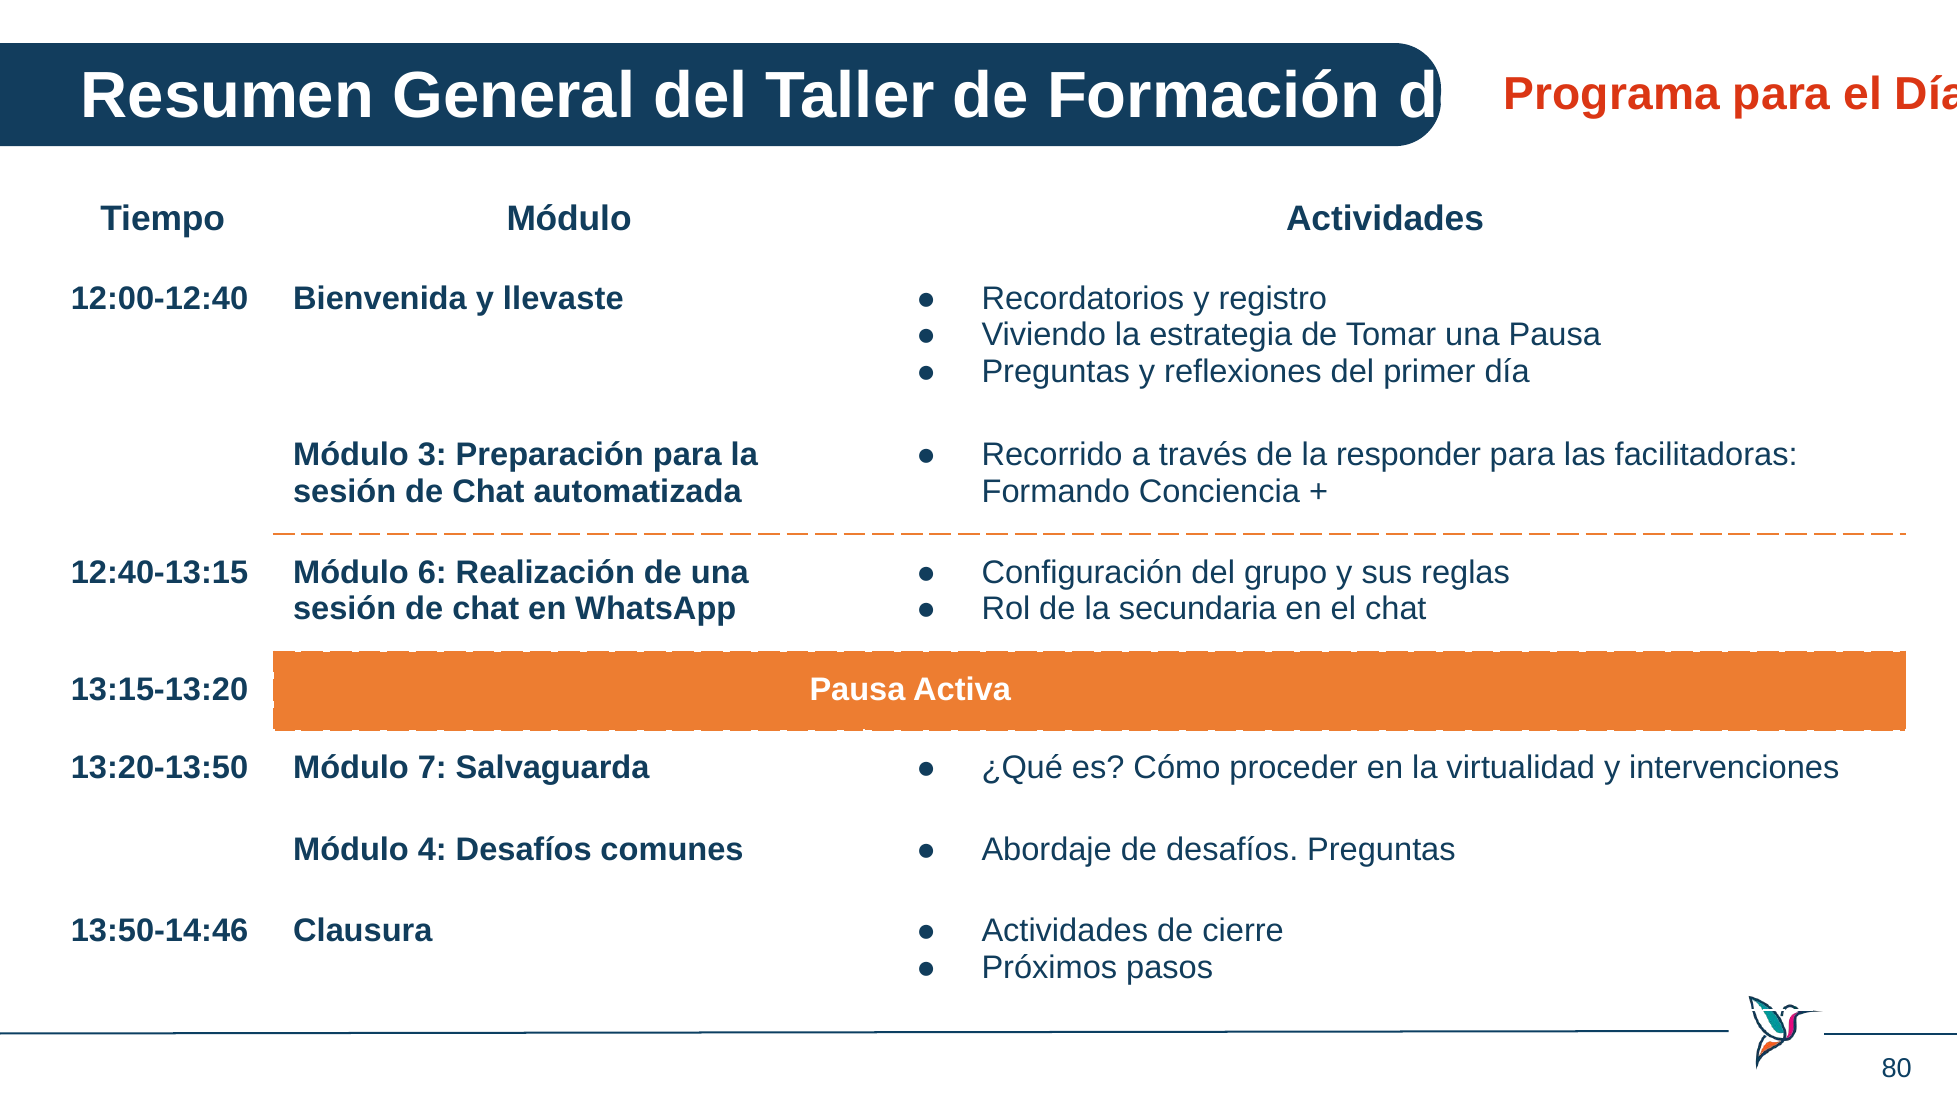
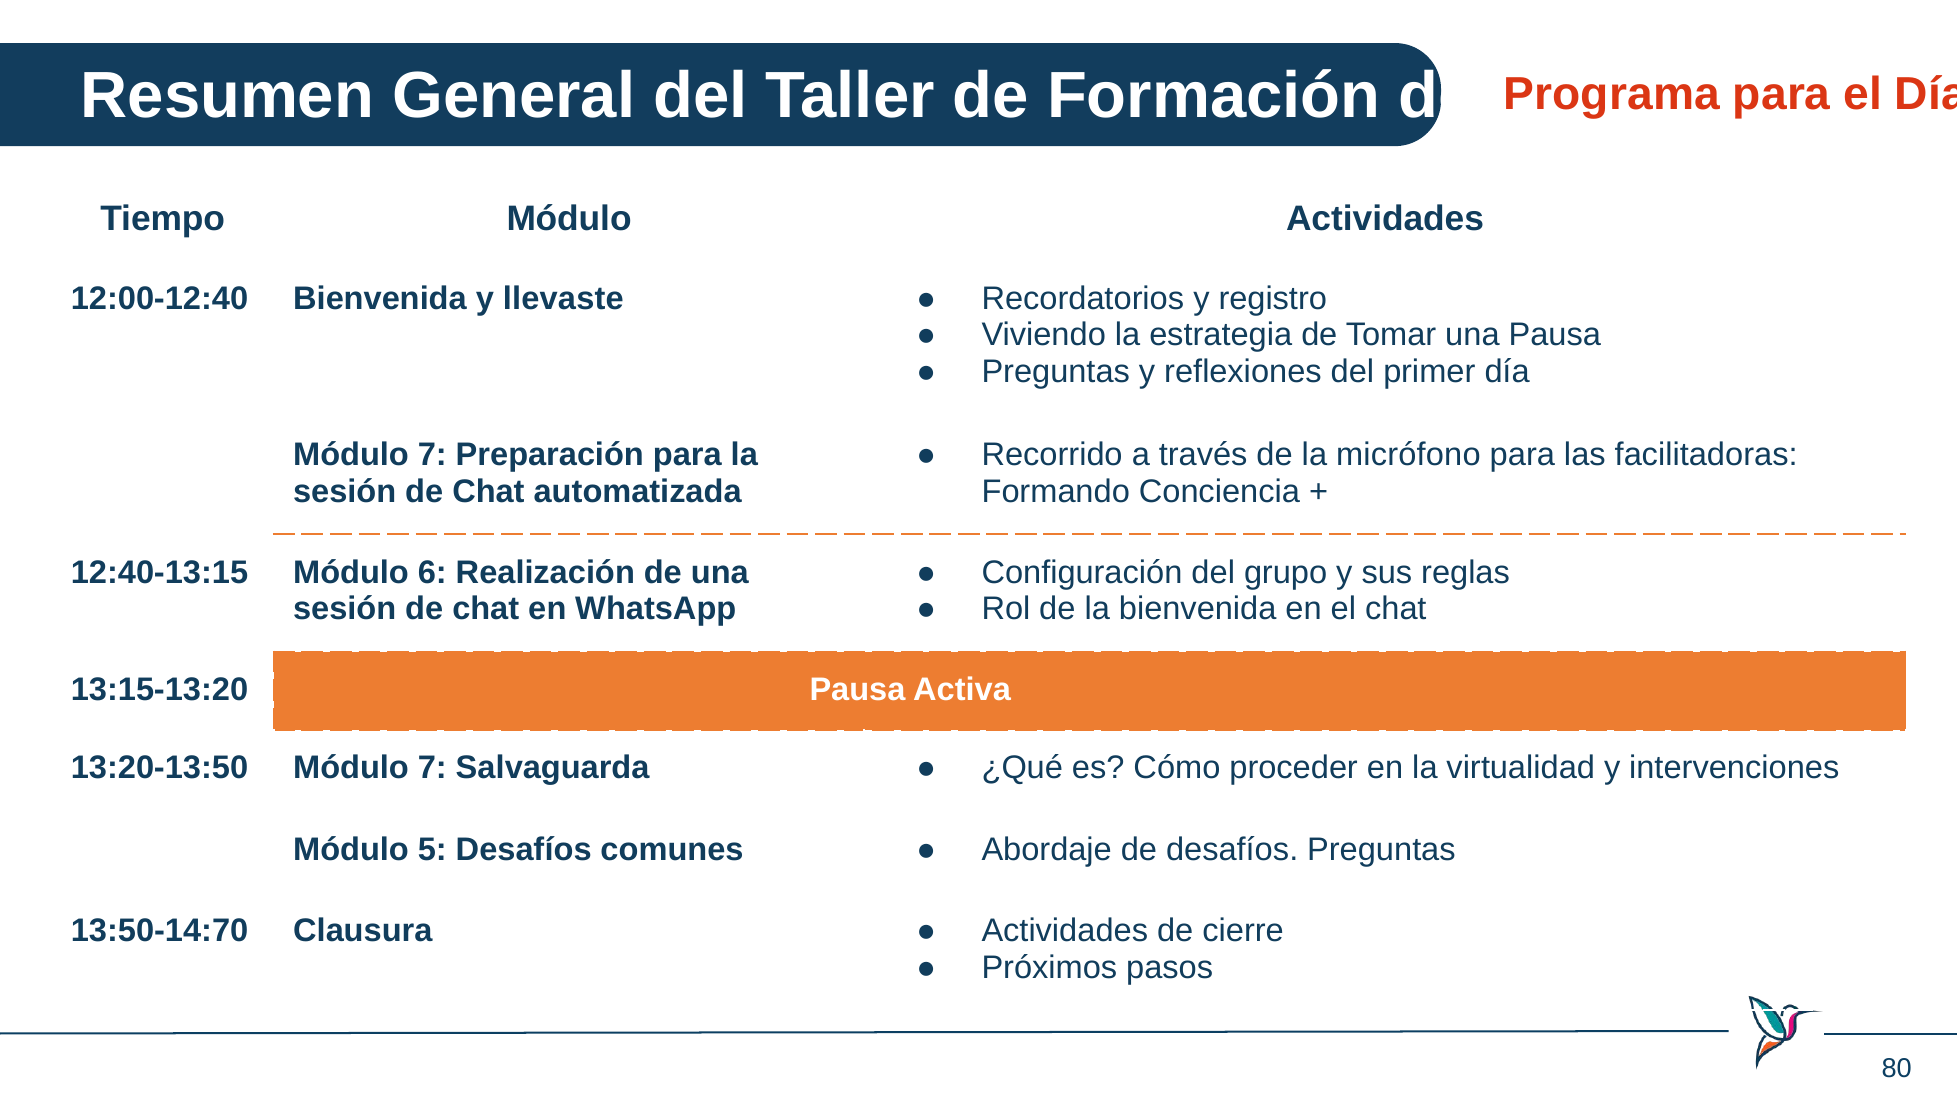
responder: responder -> micrófono (1408, 455)
3: 3 -> 7 (432, 455)
la secundaria: secundaria -> bienvenida (1198, 609)
4: 4 -> 5 (432, 850)
13:50-14:46: 13:50-14:46 -> 13:50-14:70 (160, 931)
